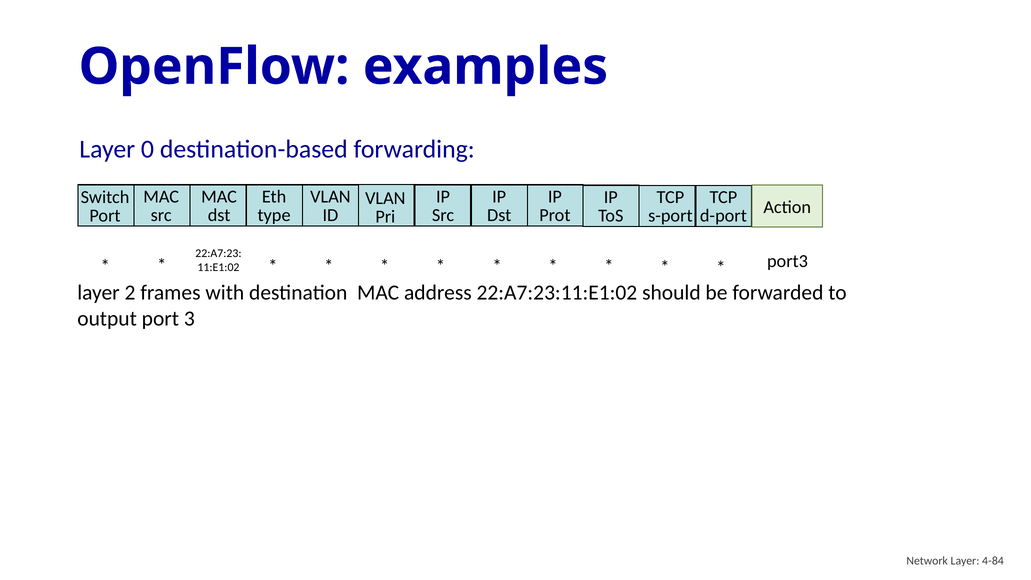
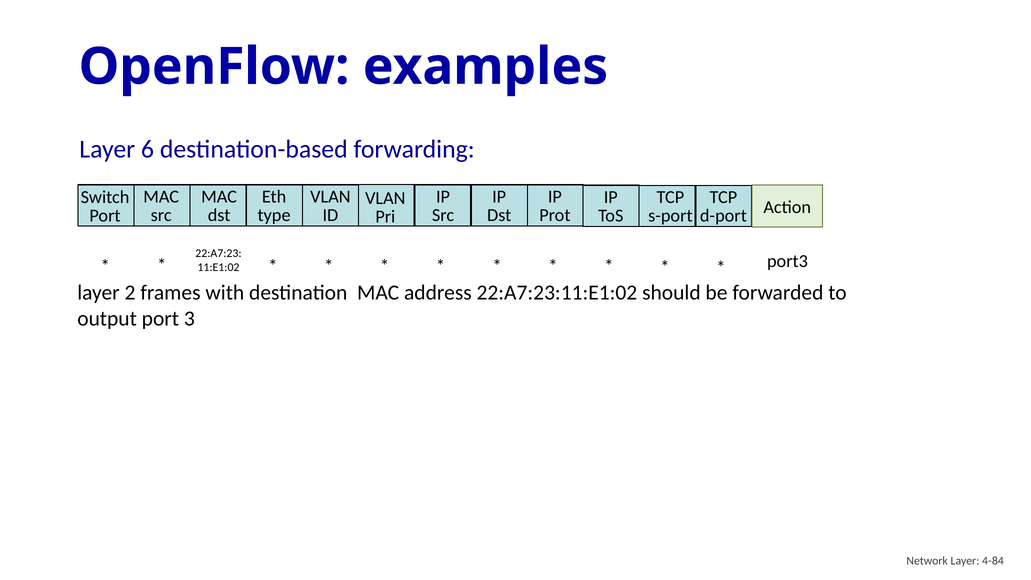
0: 0 -> 6 (148, 149)
